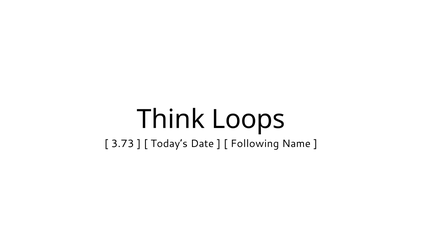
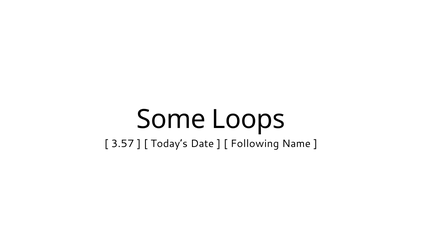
Think: Think -> Some (171, 119)
3.73: 3.73 -> 3.57 (123, 143)
